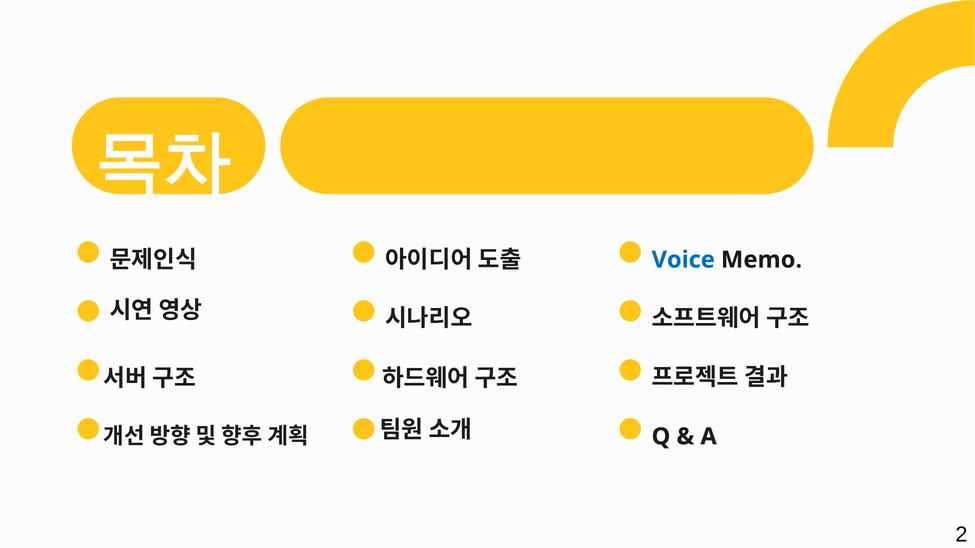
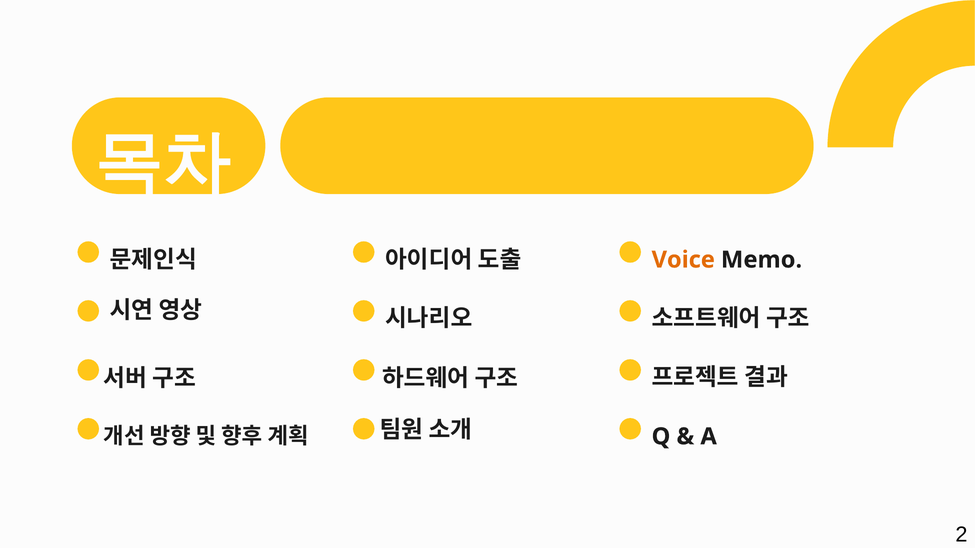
Voice colour: blue -> orange (683, 260)
